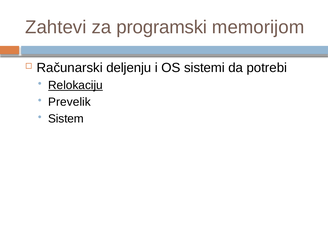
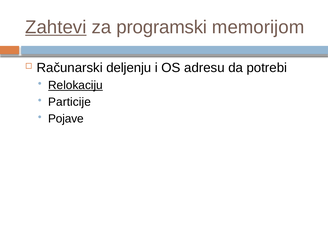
Zahtevi underline: none -> present (56, 27)
sistemi: sistemi -> adresu (204, 68)
Prevelik: Prevelik -> Particije (70, 102)
Sistem: Sistem -> Pojave (66, 119)
